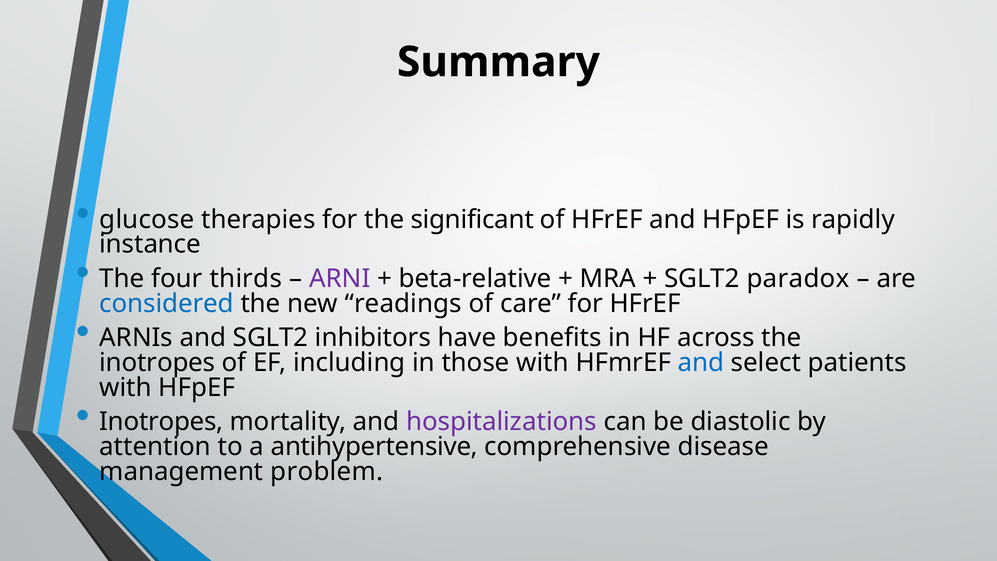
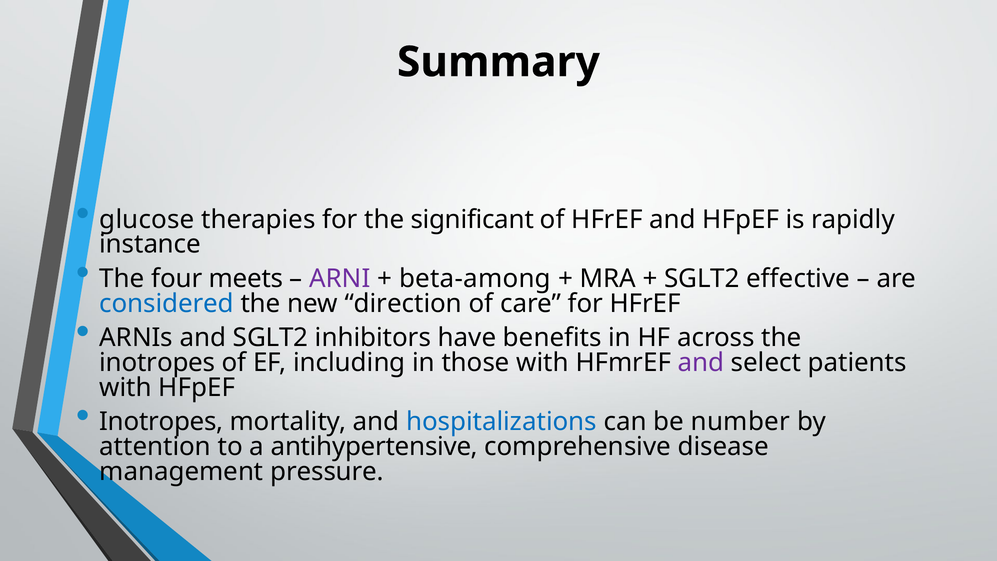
thirds: thirds -> meets (246, 279)
beta-relative: beta-relative -> beta-among (475, 279)
paradox: paradox -> effective (798, 279)
readings: readings -> direction (403, 303)
and colour: blue -> purple (701, 363)
hospitalizations colour: purple -> blue (501, 422)
diastolic: diastolic -> number (740, 422)
problem: problem -> pressure (327, 471)
